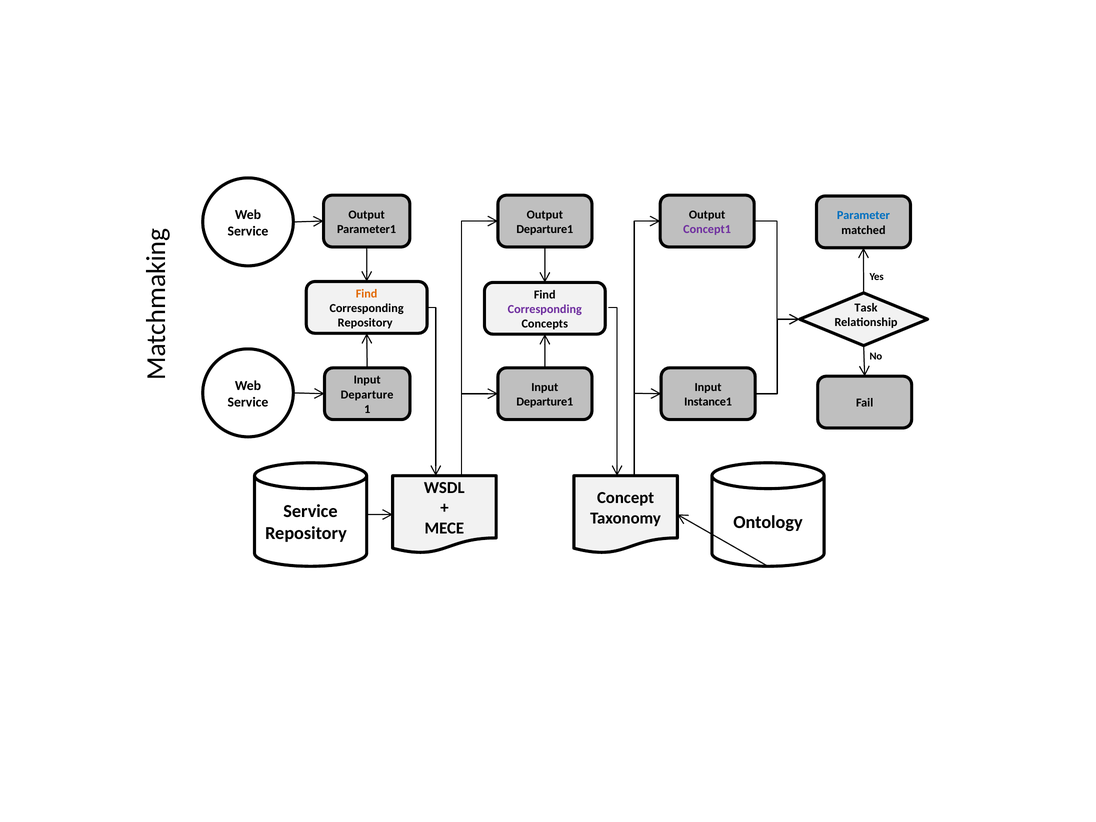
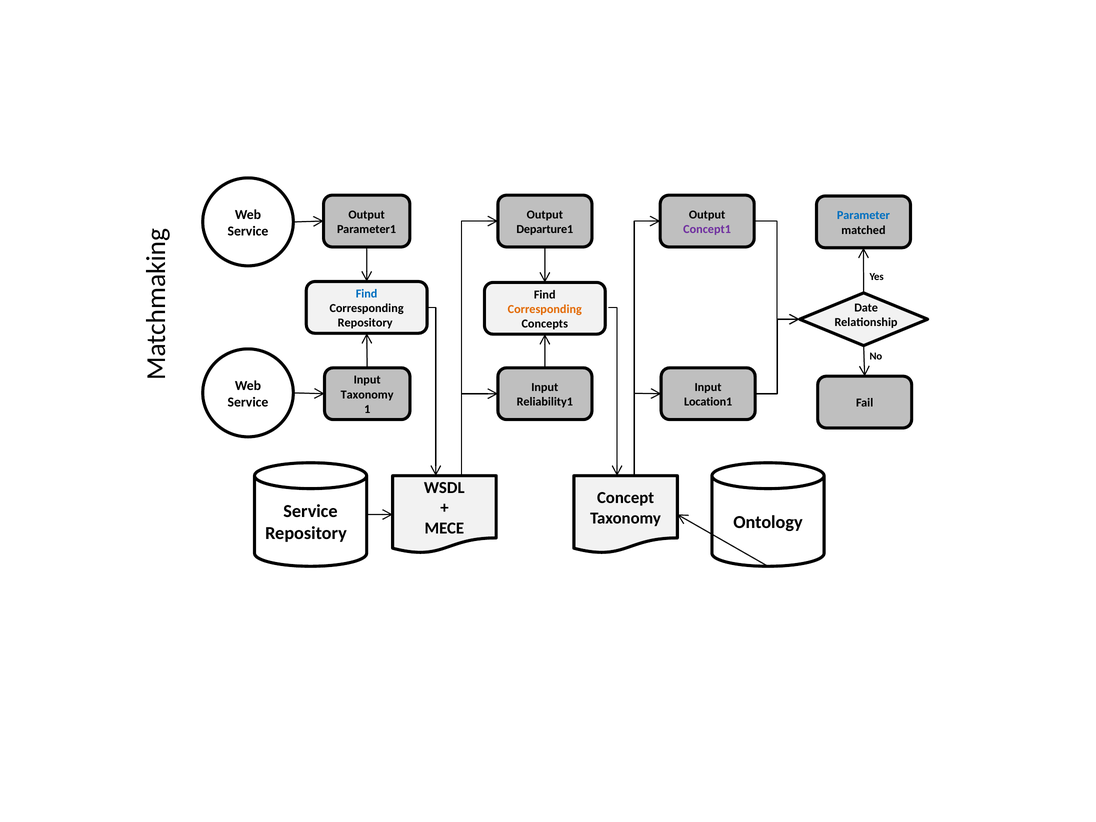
Find colour: orange -> blue (367, 294)
Task: Task -> Date (866, 308)
Corresponding colour: purple -> orange (545, 309)
Departure: Departure -> Taxonomy (367, 395)
Departure1: Departure1 -> Reliability1 (545, 402)
Instance1: Instance1 -> Location1 (708, 402)
